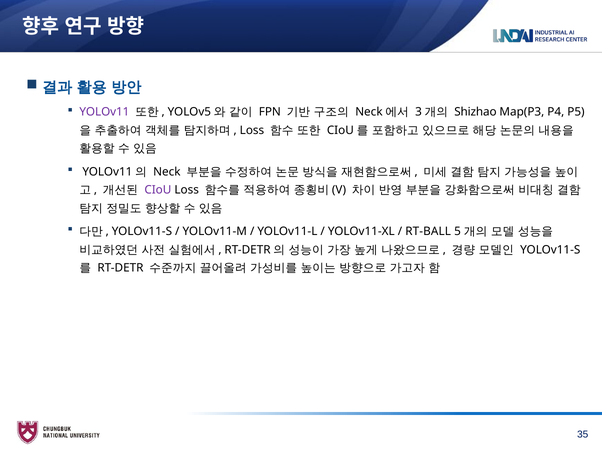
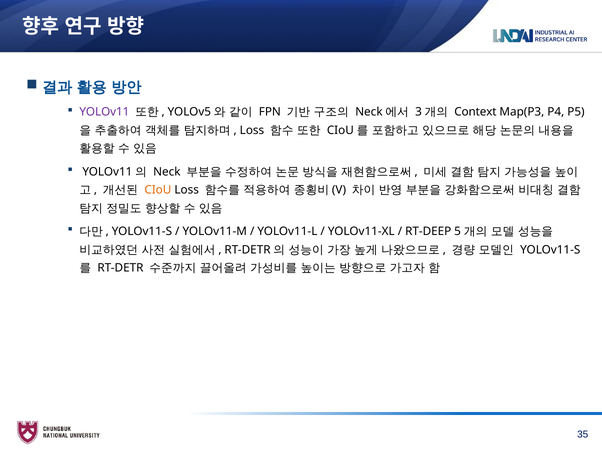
Shizhao: Shizhao -> Context (475, 112)
CIoU colour: purple -> orange (158, 190)
RT-BALL: RT-BALL -> RT-DEEP (428, 232)
